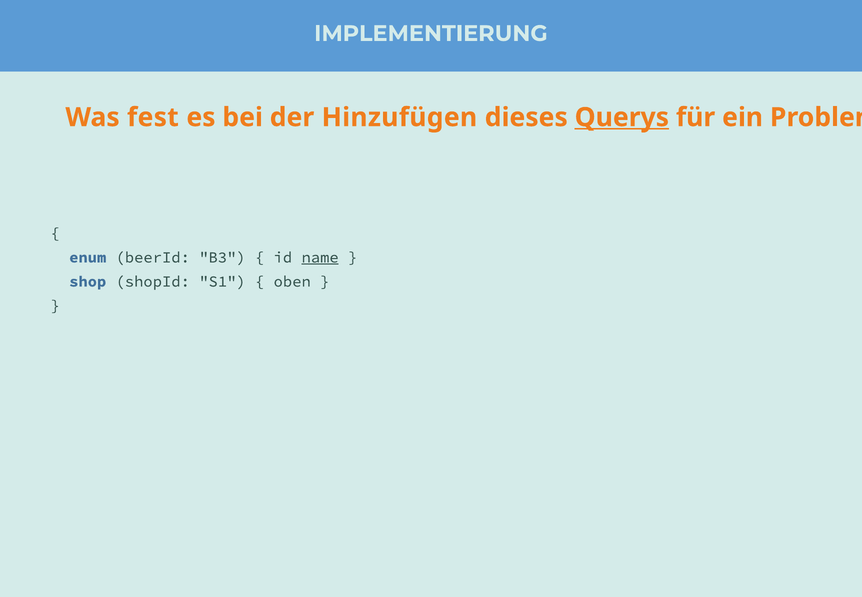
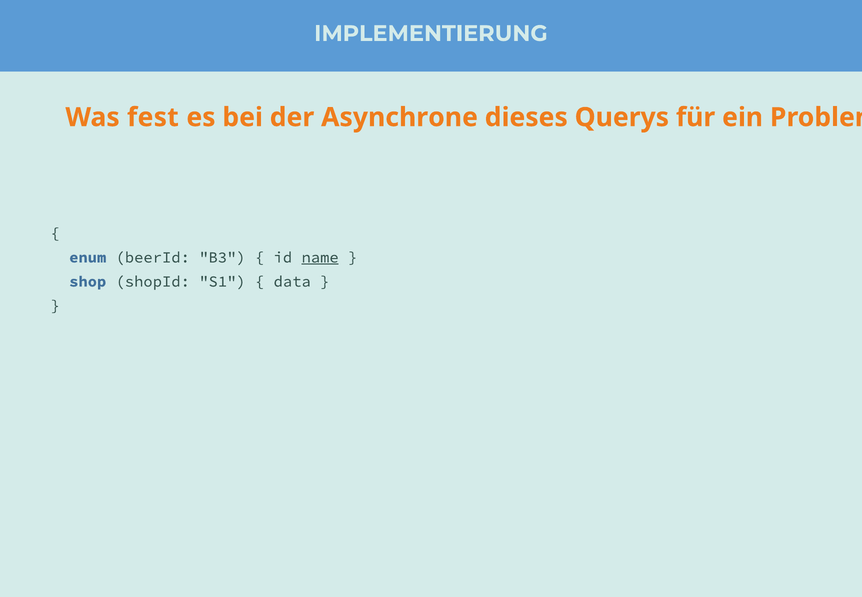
Hinzufügen: Hinzufügen -> Asynchrone (400, 117)
Querys underline: present -> none (622, 117)
oben: oben -> data (292, 281)
